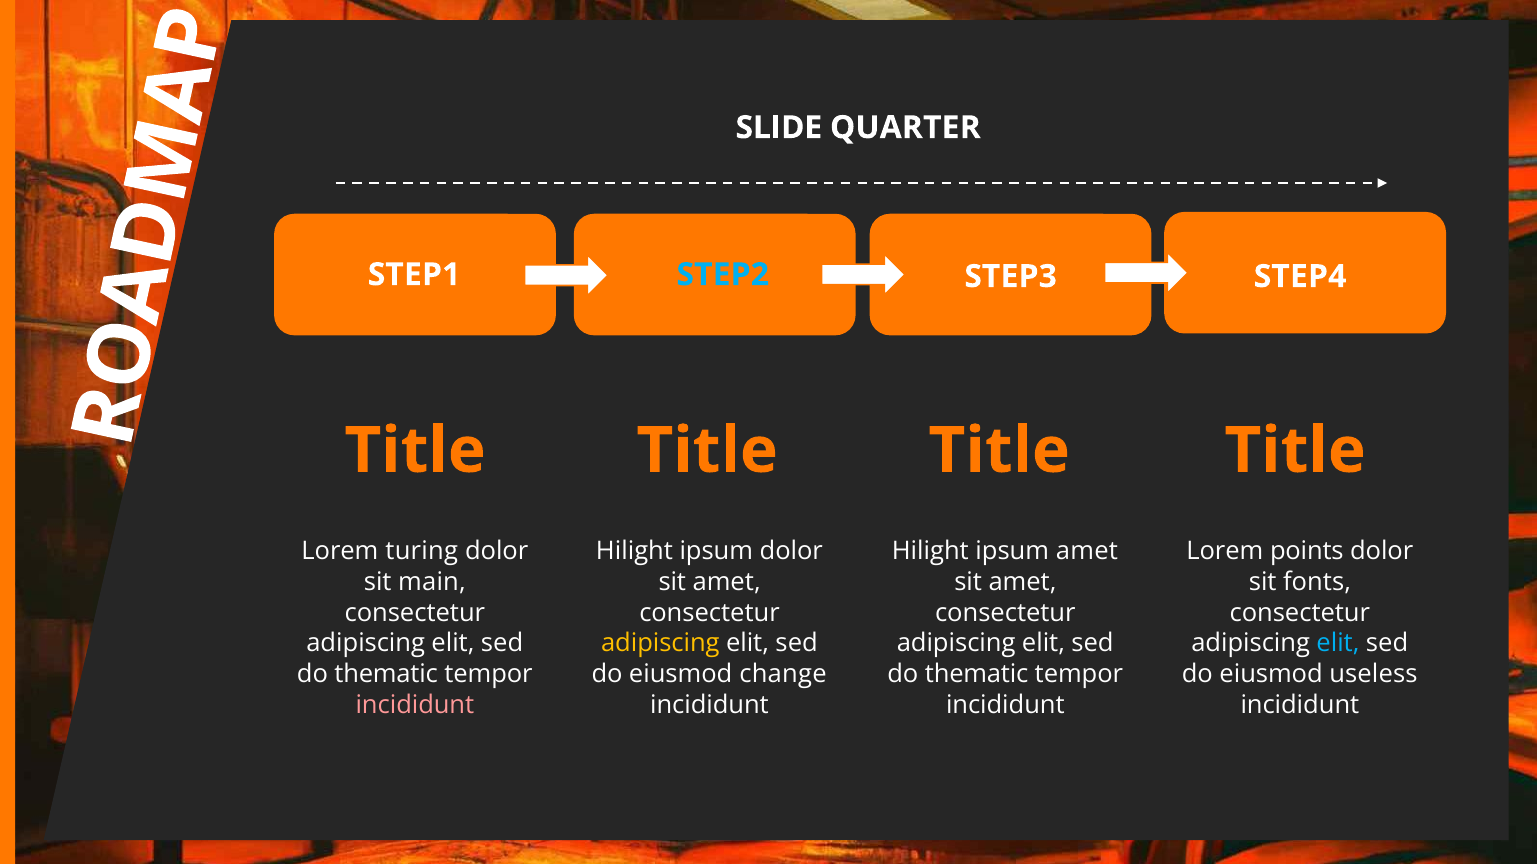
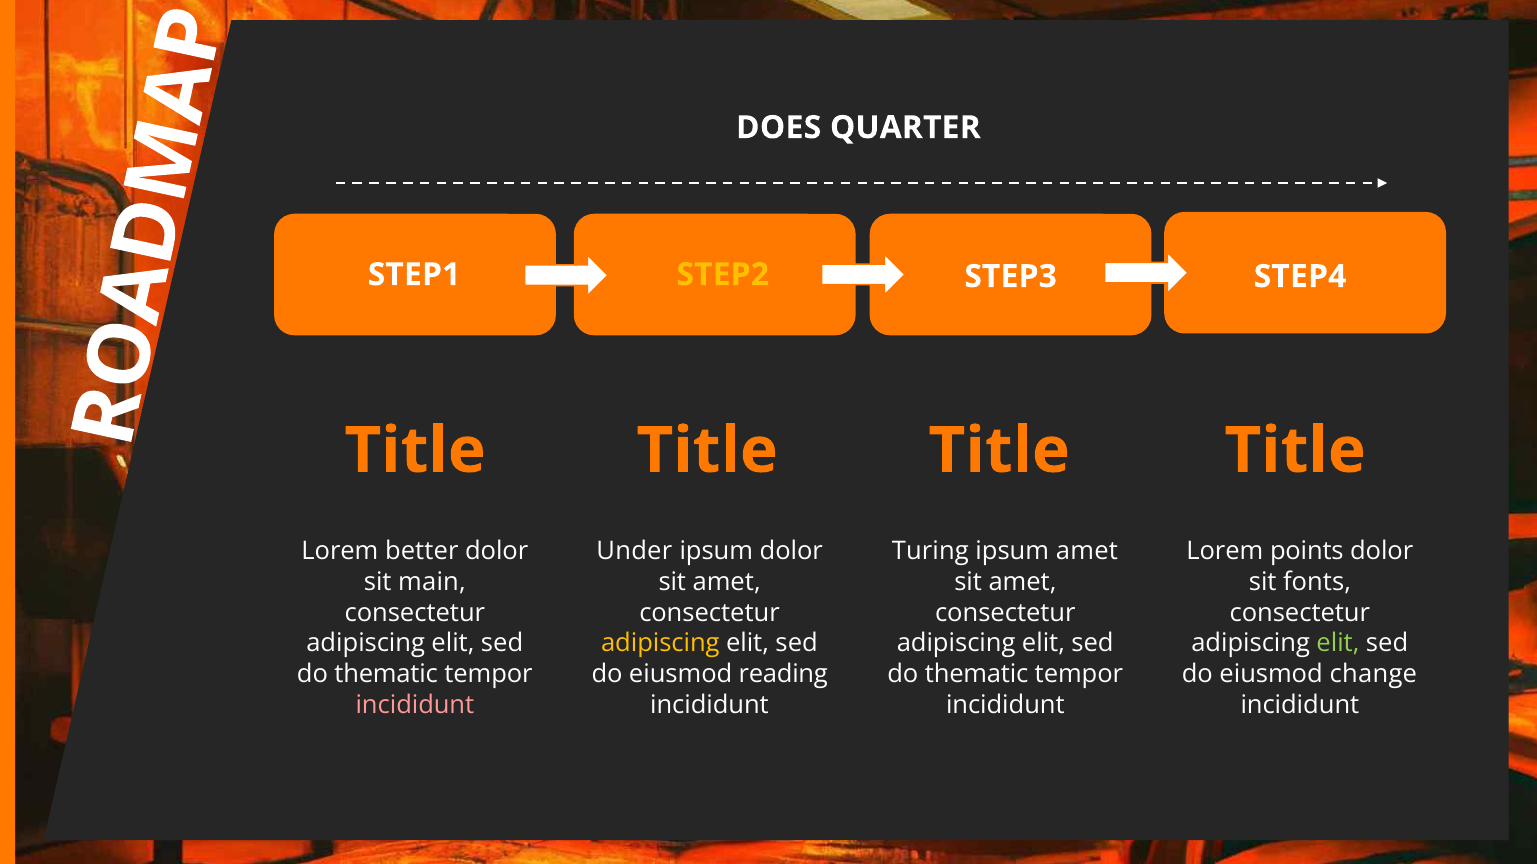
SLIDE: SLIDE -> DOES (779, 128)
STEP2 colour: light blue -> yellow (723, 275)
turing: turing -> better (422, 552)
Hilight: Hilight -> Under (634, 552)
Hilight: Hilight -> Turing (930, 552)
elit colour: light blue -> light green (1338, 644)
change: change -> reading (783, 675)
useless: useless -> change (1373, 675)
